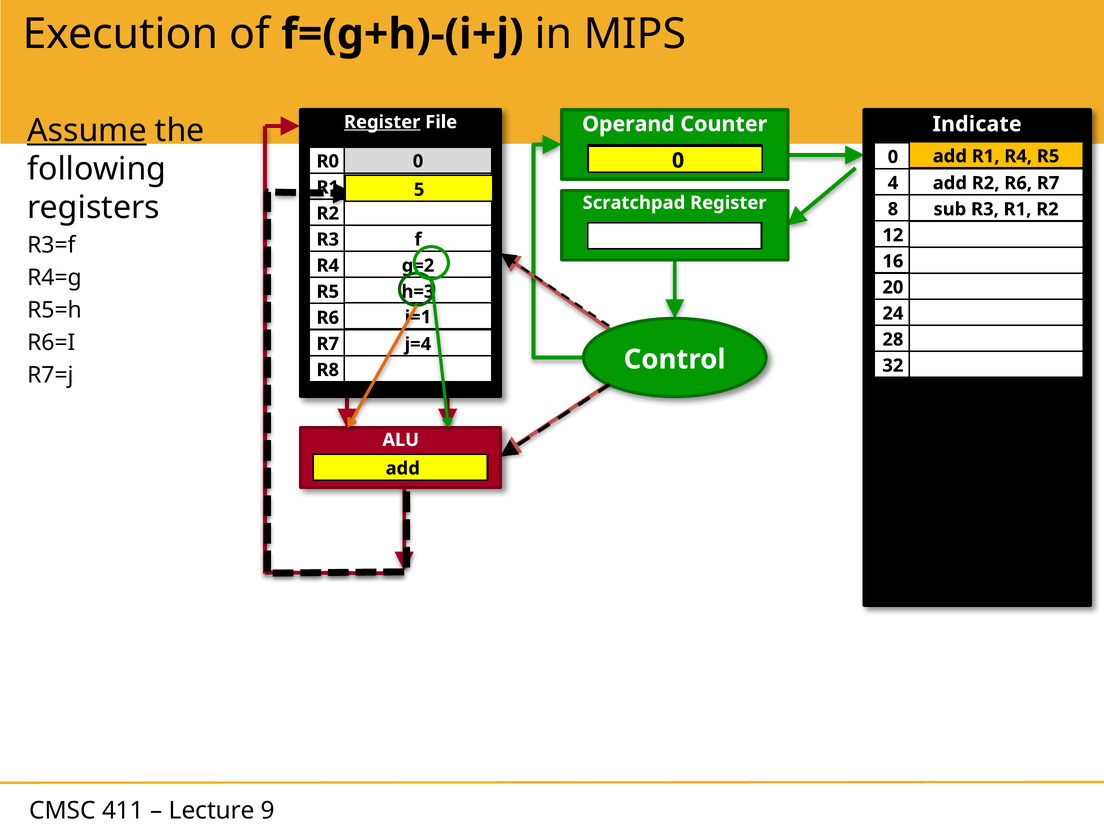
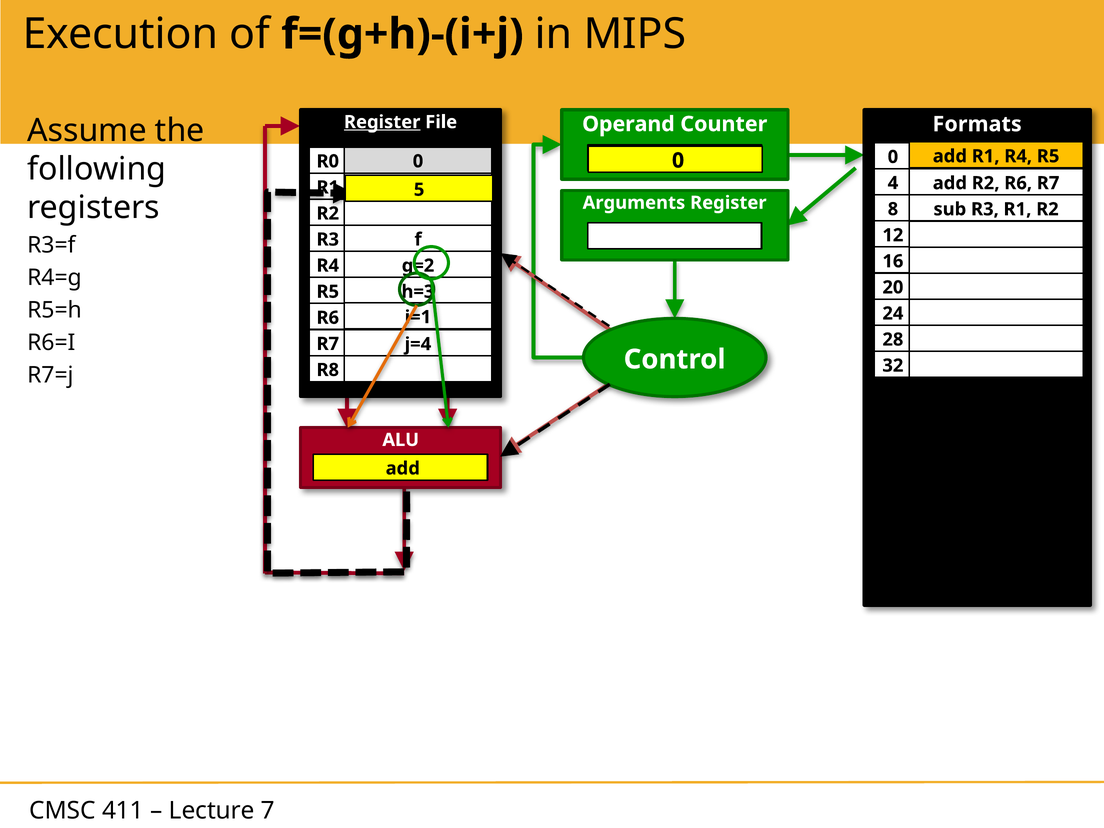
Indicate: Indicate -> Formats (977, 124)
Assume underline: present -> none (87, 131)
Scratchpad: Scratchpad -> Arguments (634, 203)
9: 9 -> 7 (268, 811)
